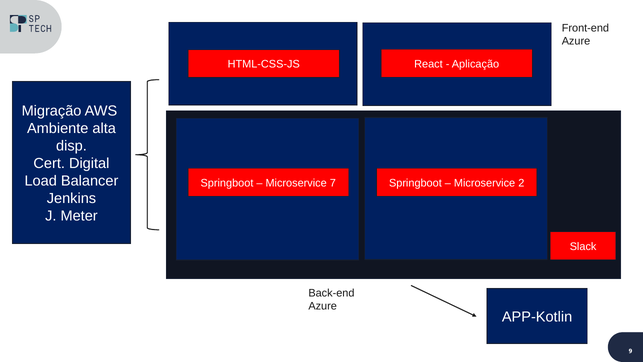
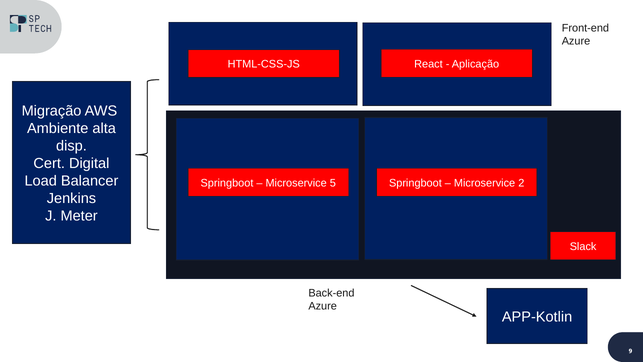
7: 7 -> 5 (333, 183)
